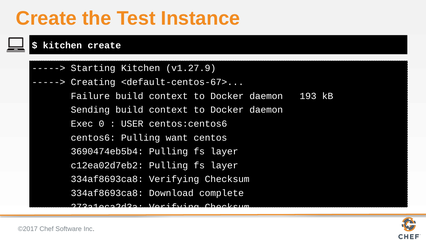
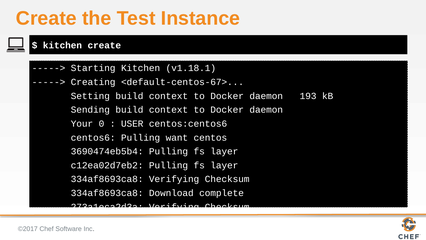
v1.27.9: v1.27.9 -> v1.18.1 (191, 68)
Failure: Failure -> Setting (90, 96)
Exec: Exec -> Your (82, 124)
